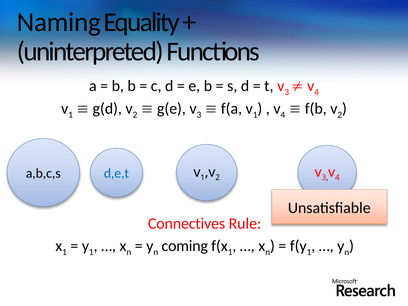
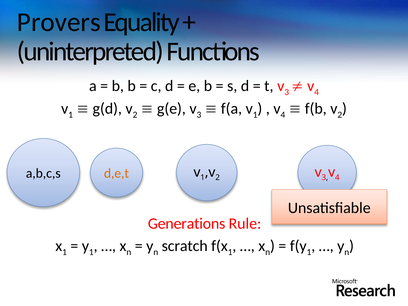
Naming: Naming -> Provers (59, 22)
d,e,t colour: blue -> orange (116, 173)
Connectives: Connectives -> Generations (187, 224)
coming: coming -> scratch (185, 246)
